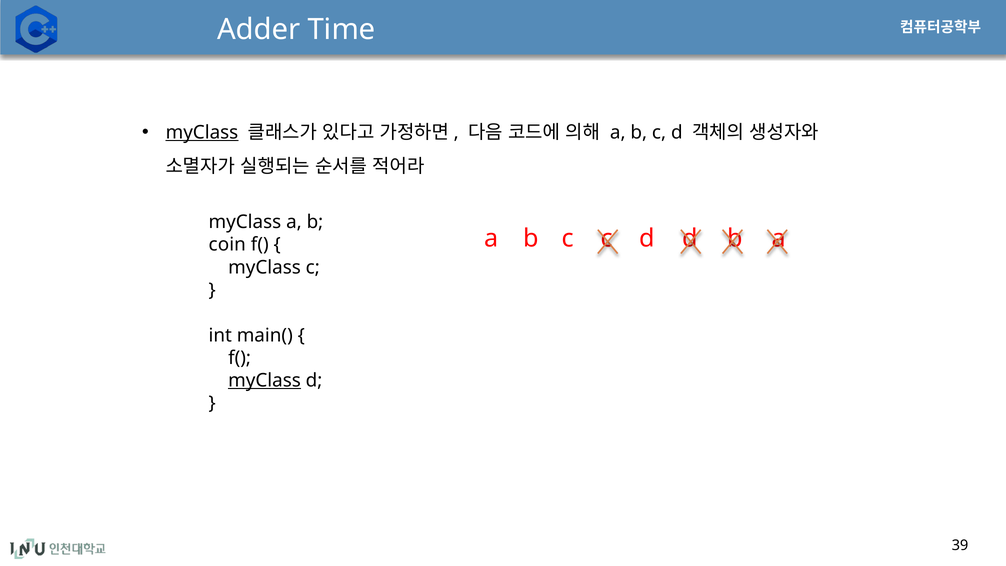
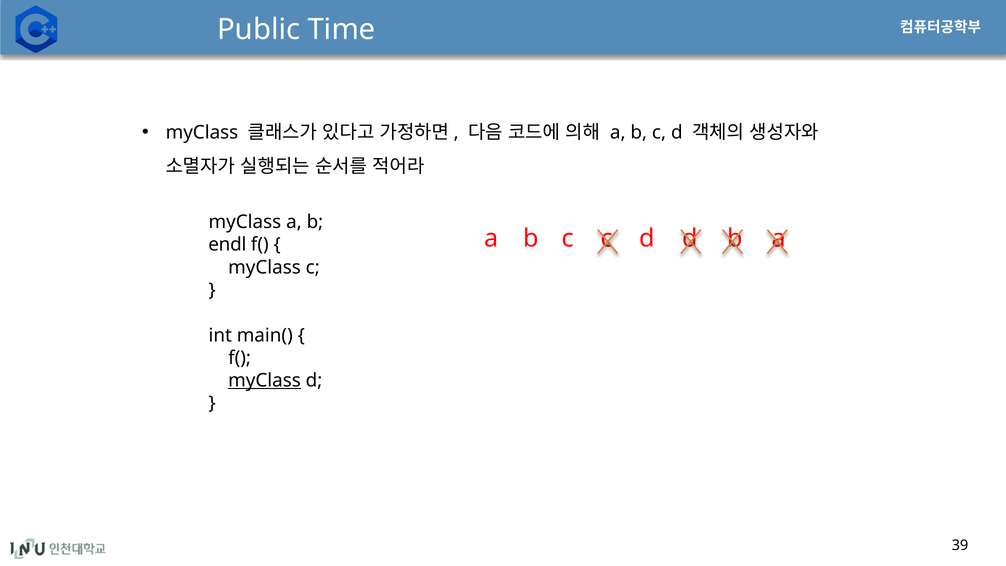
Adder: Adder -> Public (259, 30)
myClass underline: present -> none (202, 132)
coin: coin -> endl (227, 245)
